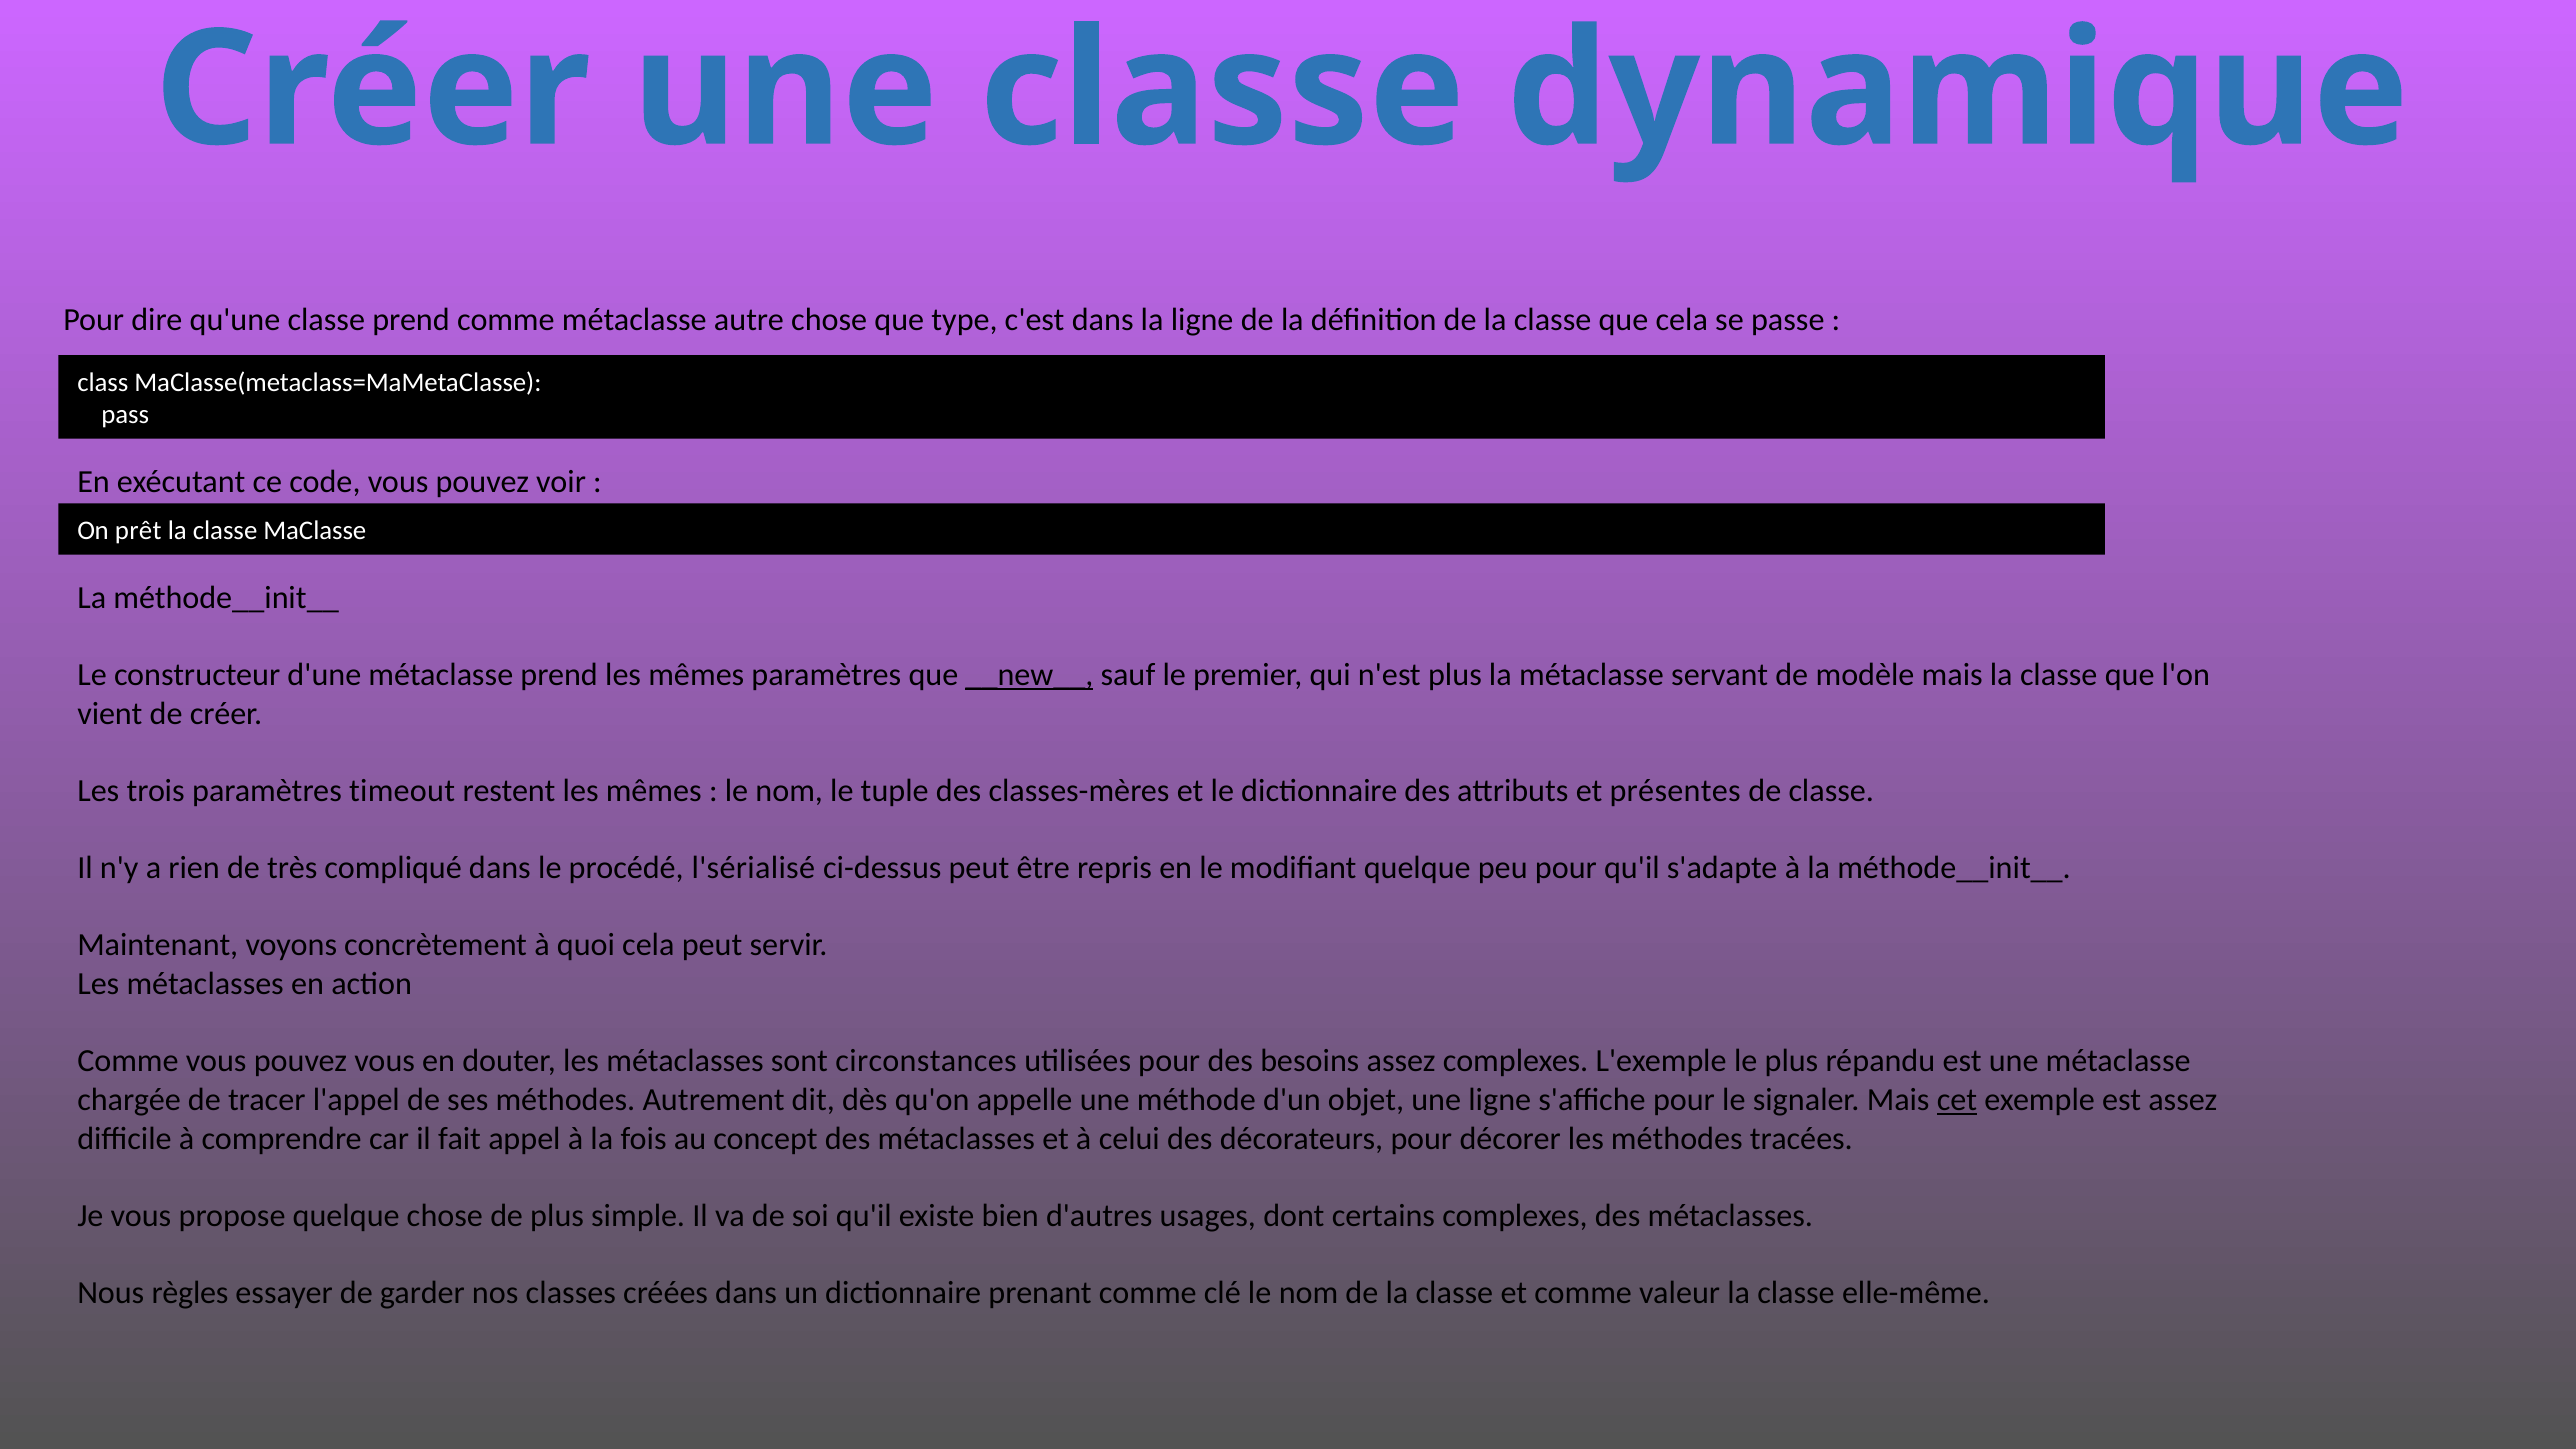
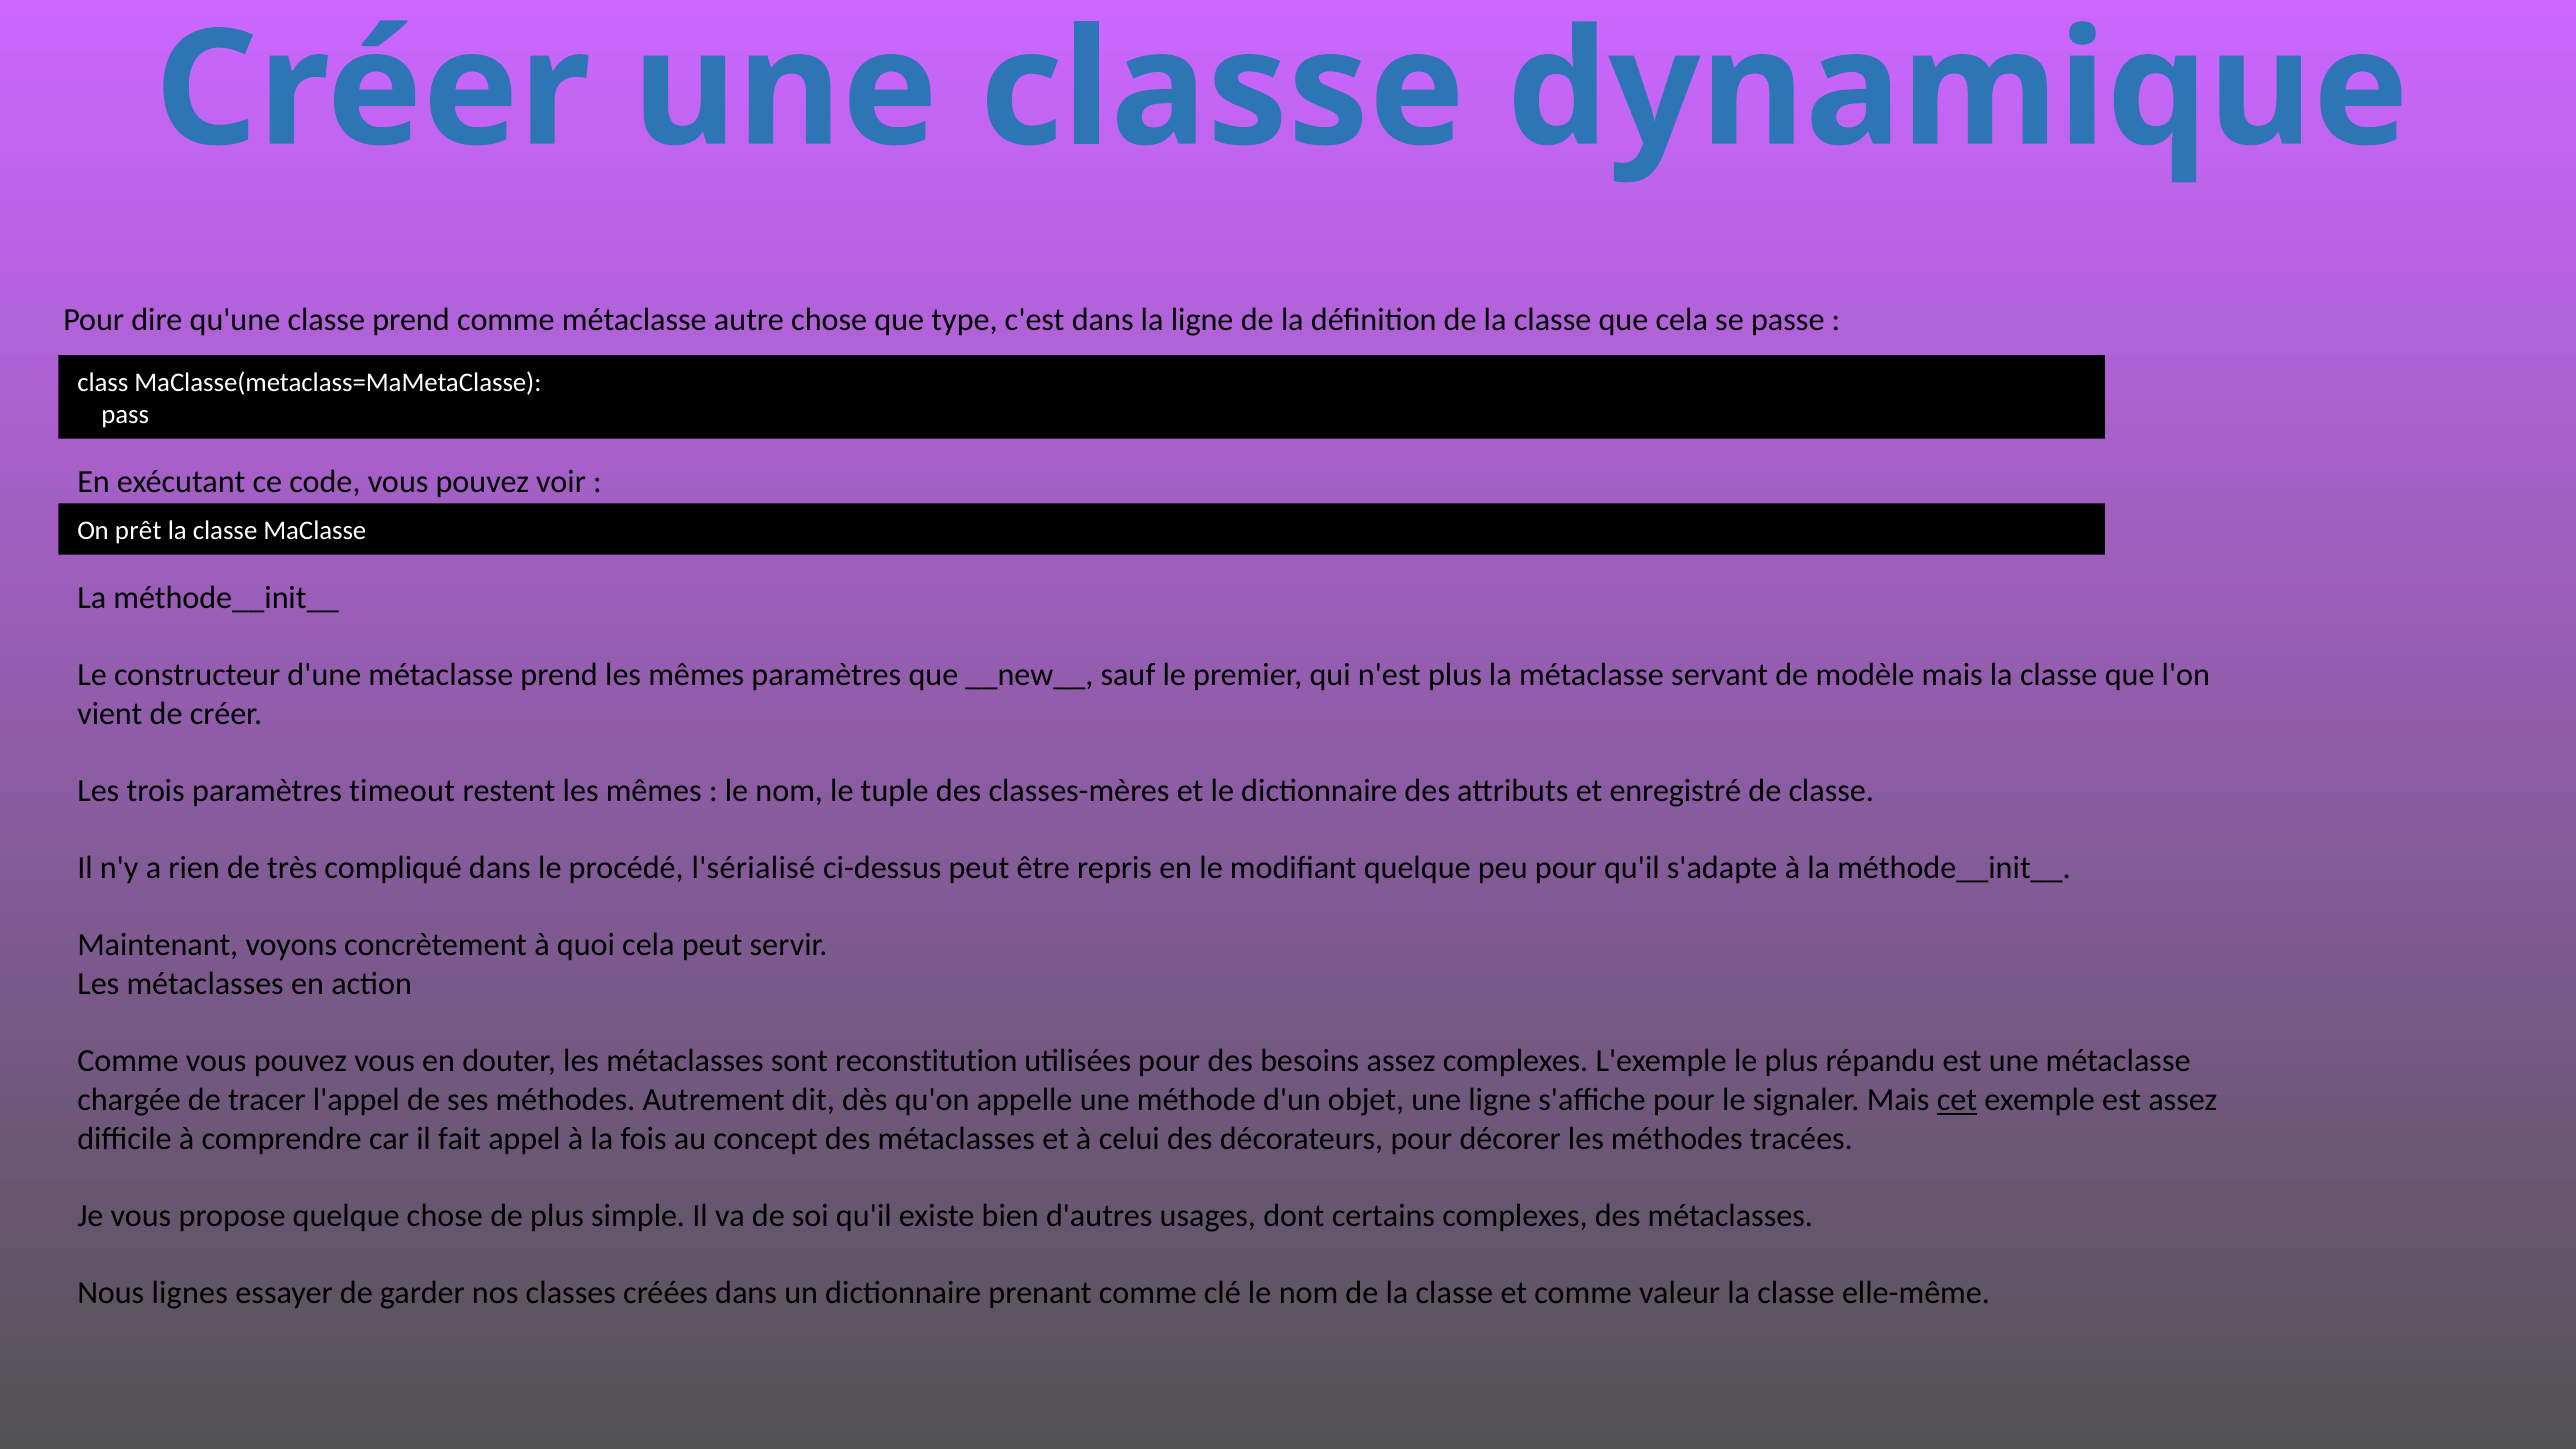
__new__ underline: present -> none (1029, 675)
présentes: présentes -> enregistré (1675, 791)
circonstances: circonstances -> reconstitution (926, 1061)
règles: règles -> lignes (190, 1293)
